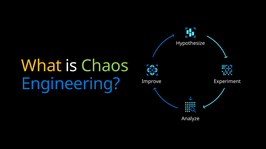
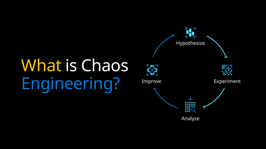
Chaos colour: light green -> white (105, 66)
